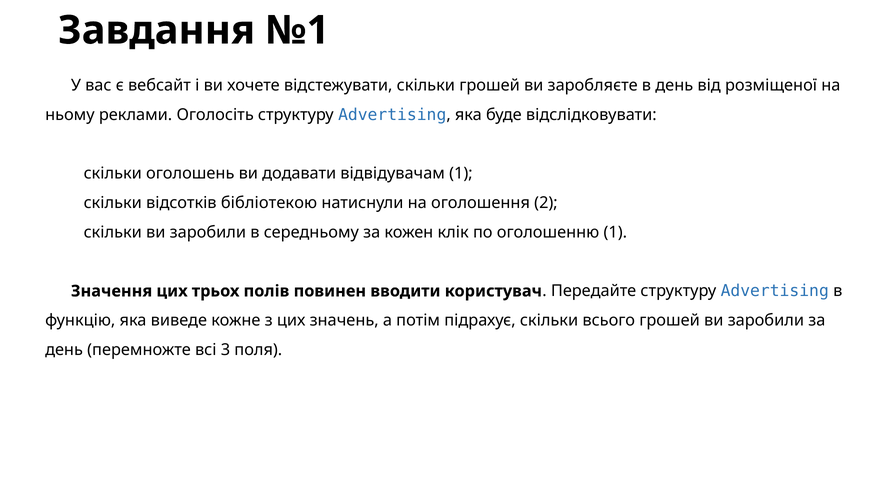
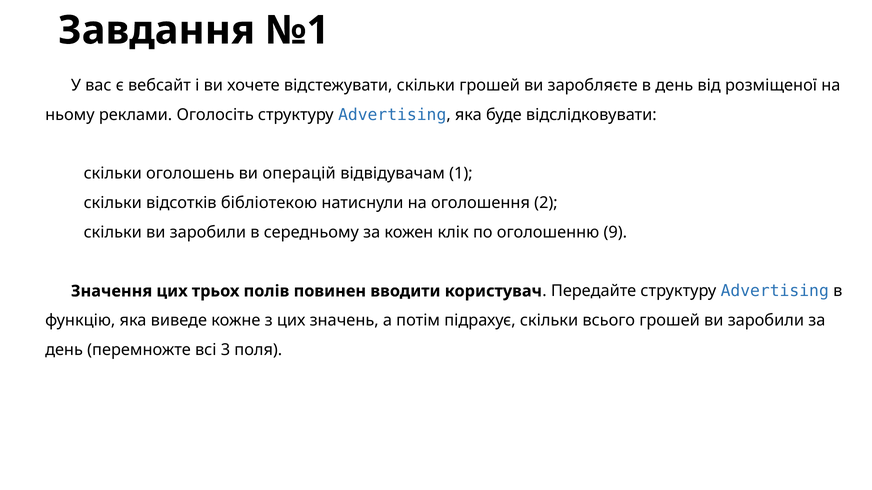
додавати: додавати -> операцій (299, 174)
оголошенню 1: 1 -> 9 (615, 233)
